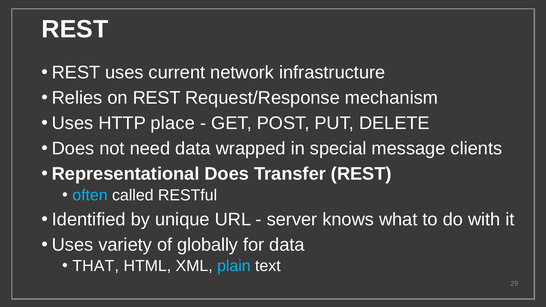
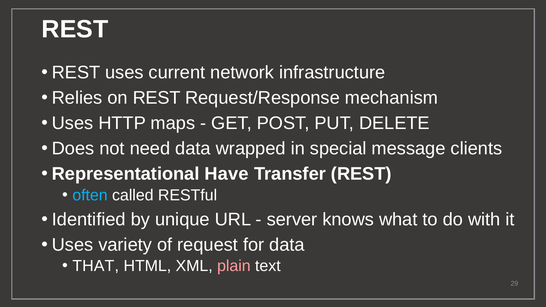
place: place -> maps (173, 123)
Representational Does: Does -> Have (227, 174)
globally: globally -> request (208, 245)
plain colour: light blue -> pink (234, 266)
